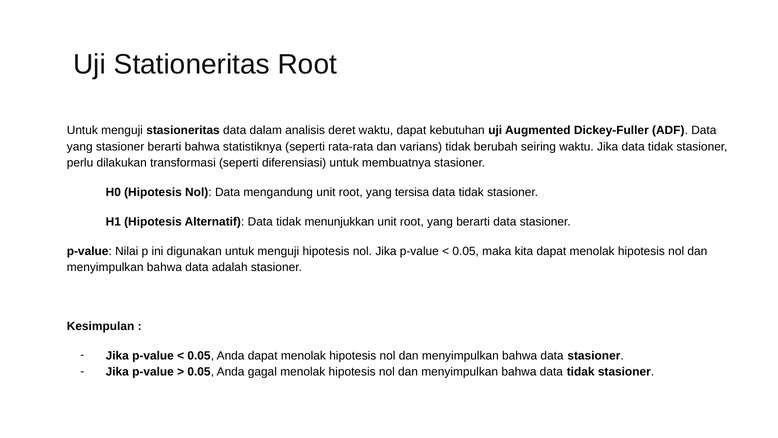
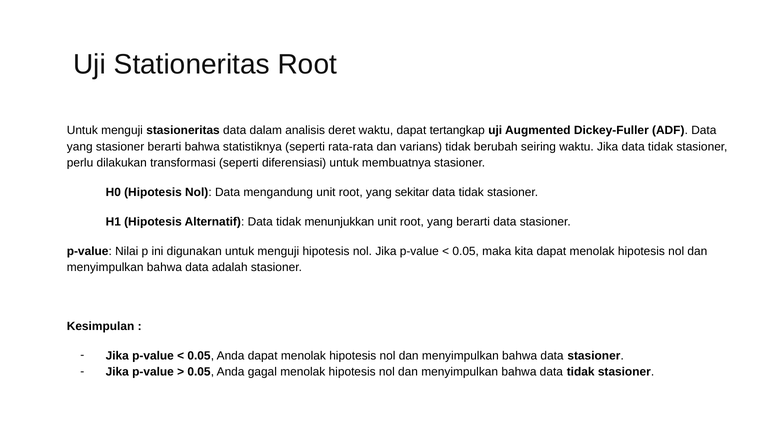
kebutuhan: kebutuhan -> tertangkap (457, 130)
tersisa: tersisa -> sekitar (412, 192)
